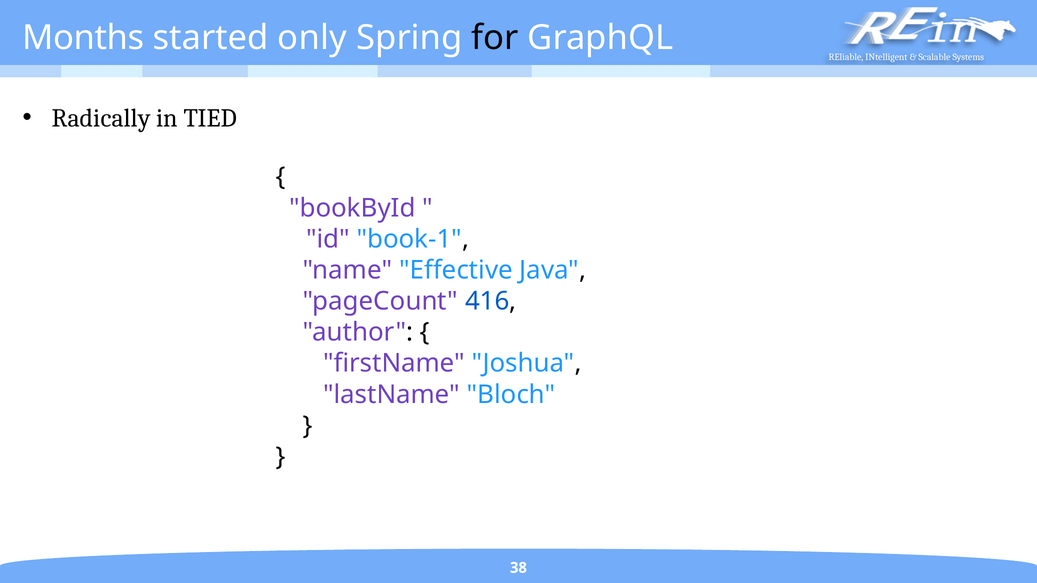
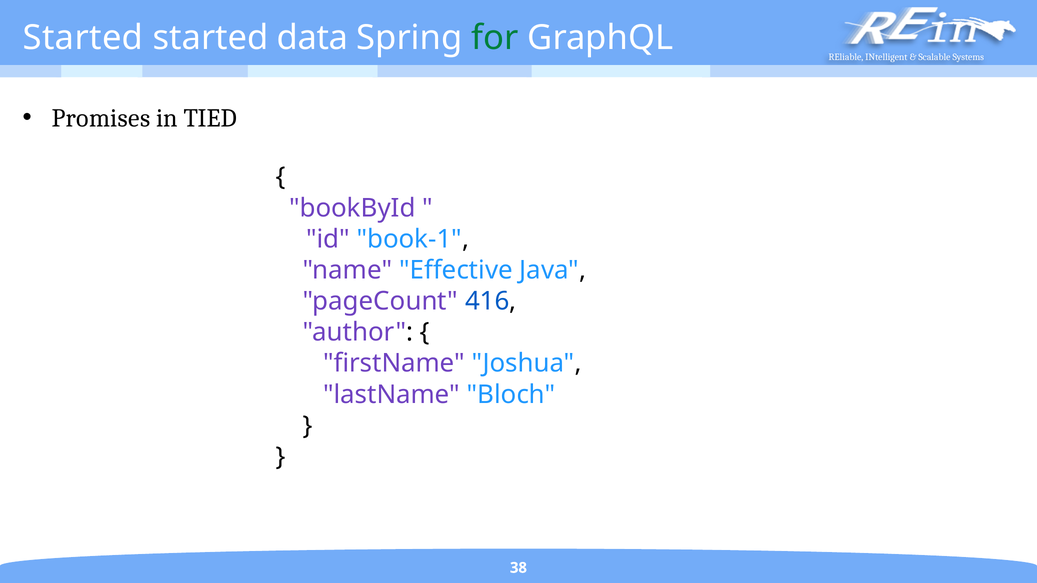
Months: Months -> Started (83, 38)
only: only -> data (313, 38)
for colour: black -> green (495, 38)
Radically: Radically -> Promises (101, 118)
